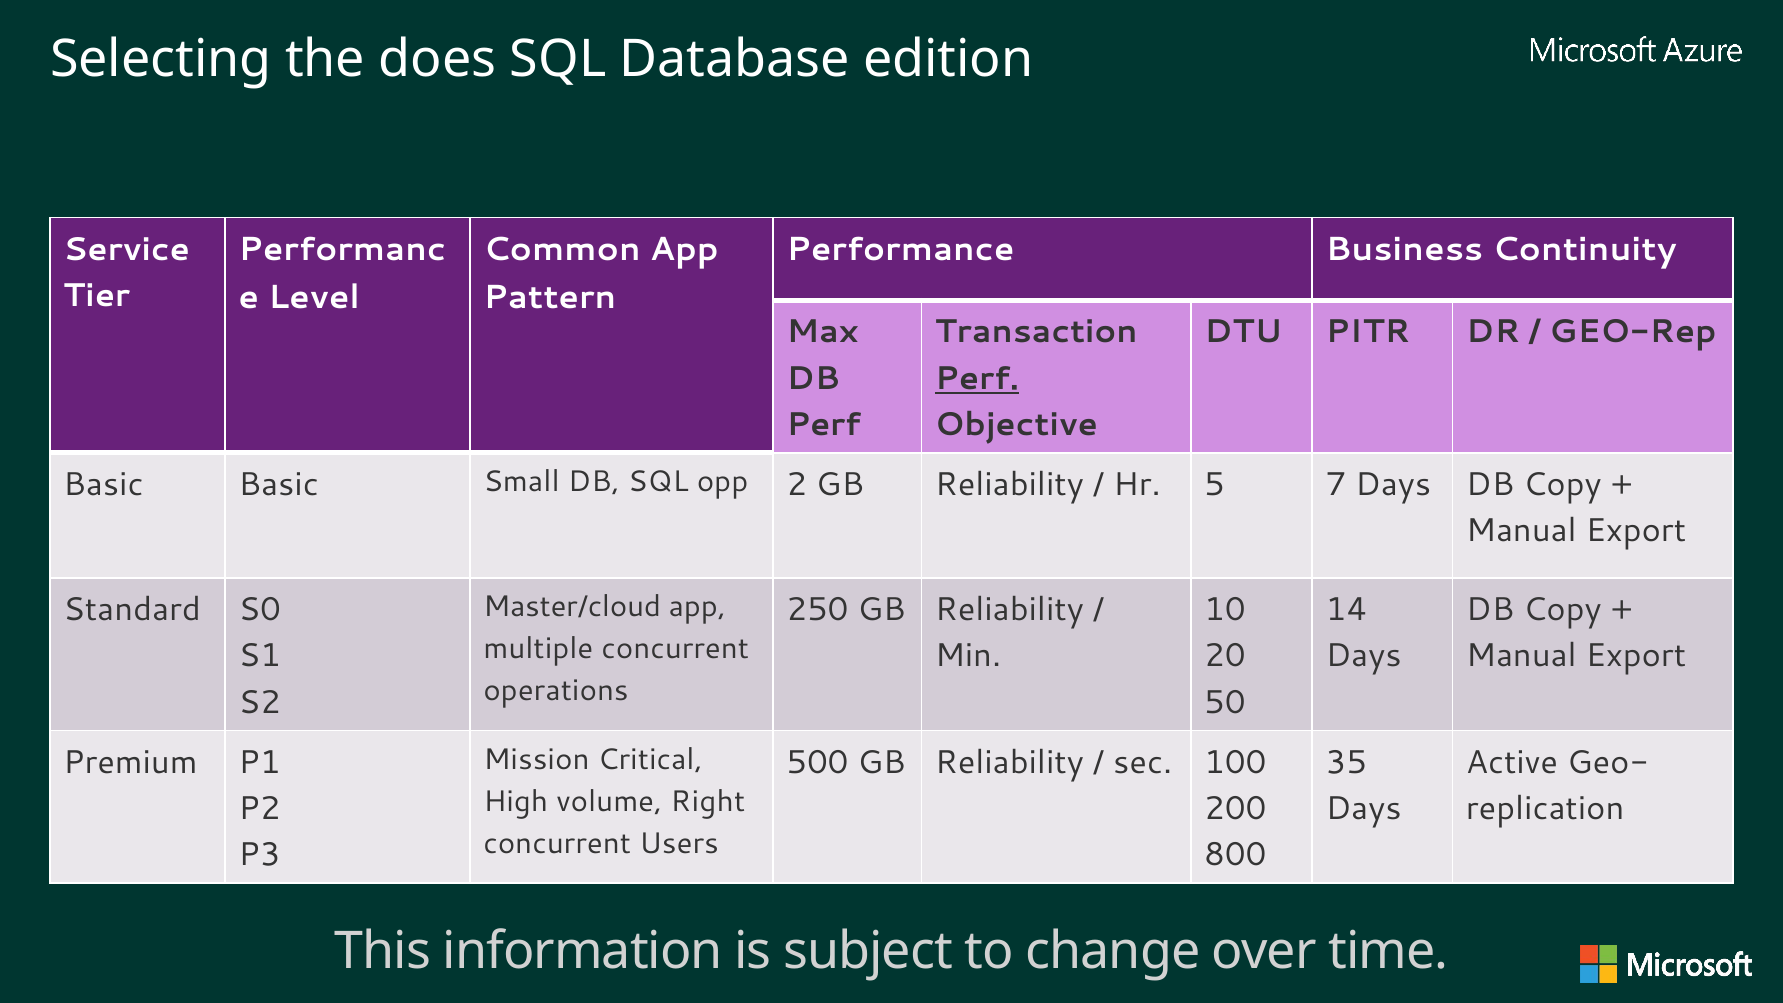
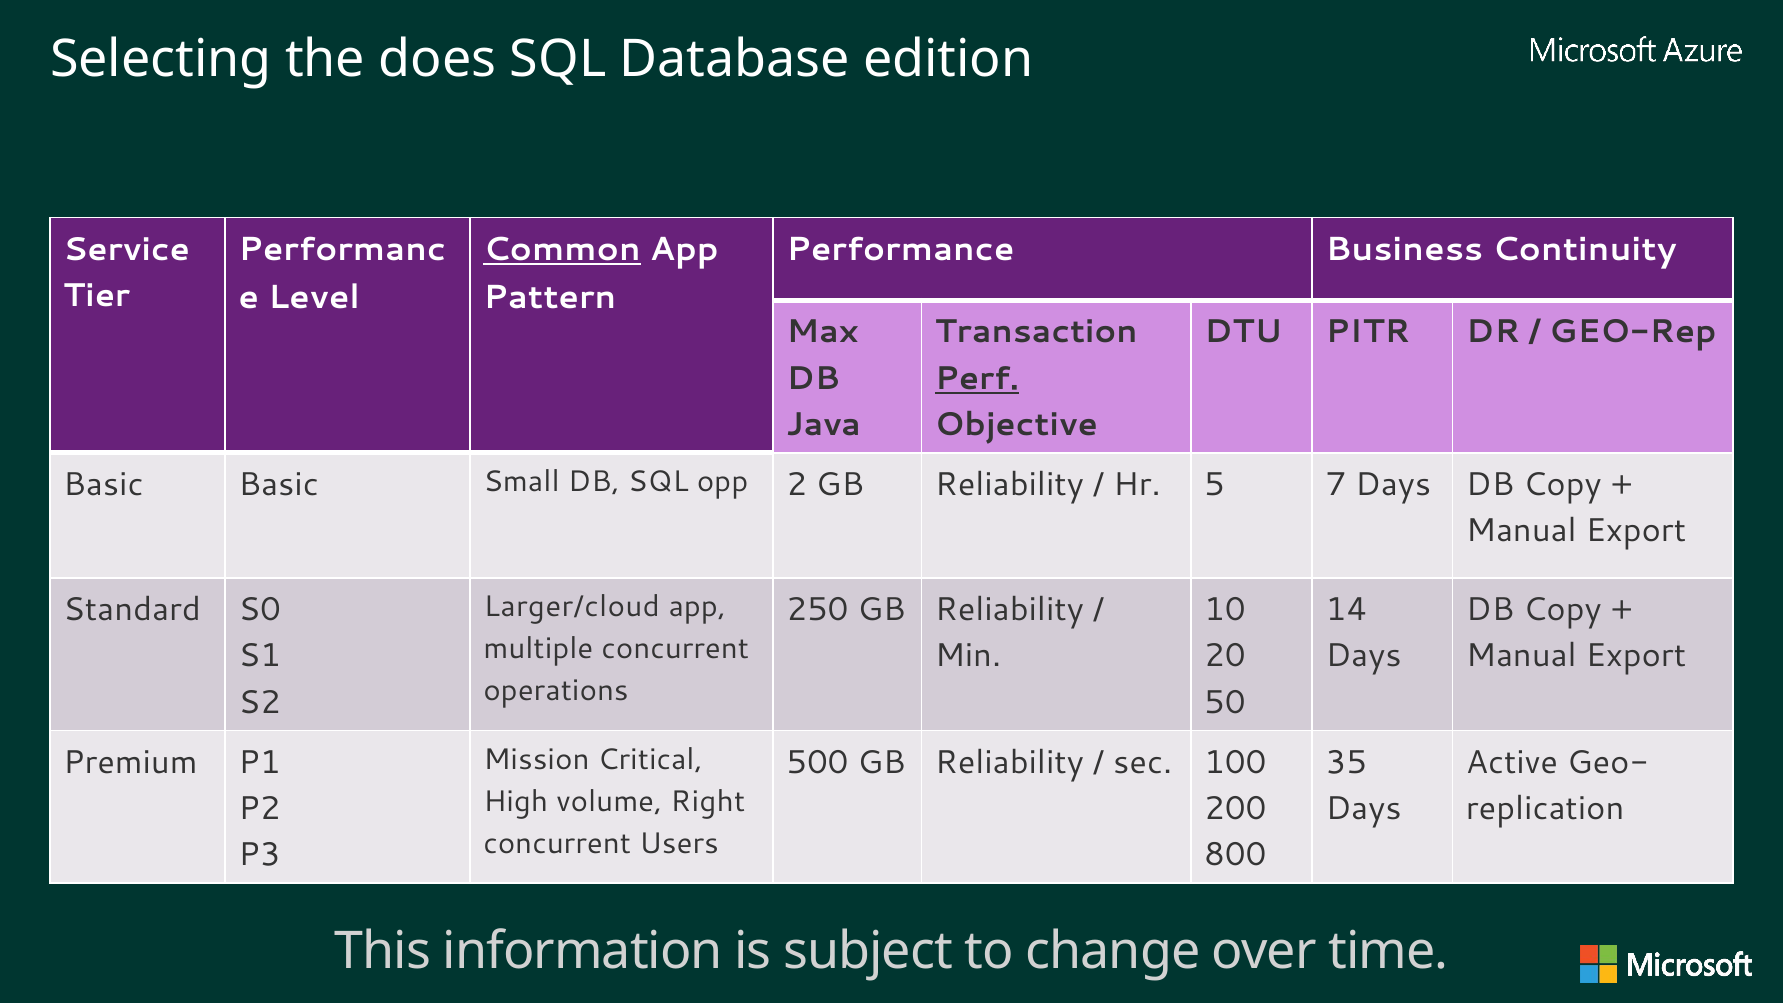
Common underline: none -> present (562, 250)
Perf: Perf -> Java (824, 425)
Master/cloud: Master/cloud -> Larger/cloud (572, 607)
